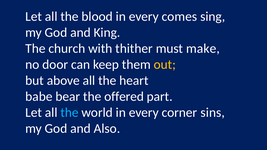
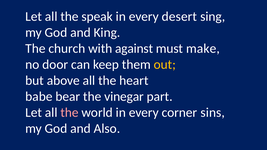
blood: blood -> speak (97, 16)
comes: comes -> desert (179, 16)
thither: thither -> against (134, 49)
offered: offered -> vinegar (124, 97)
the colour: light blue -> pink (70, 113)
